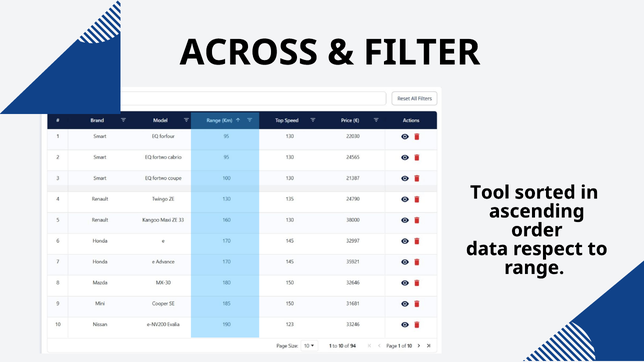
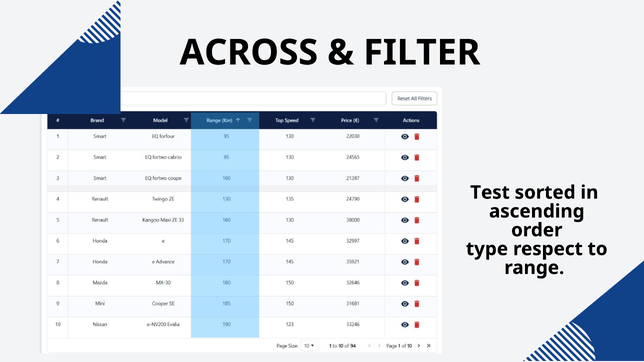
Tool: Tool -> Test (490, 193)
data: data -> type (487, 249)
